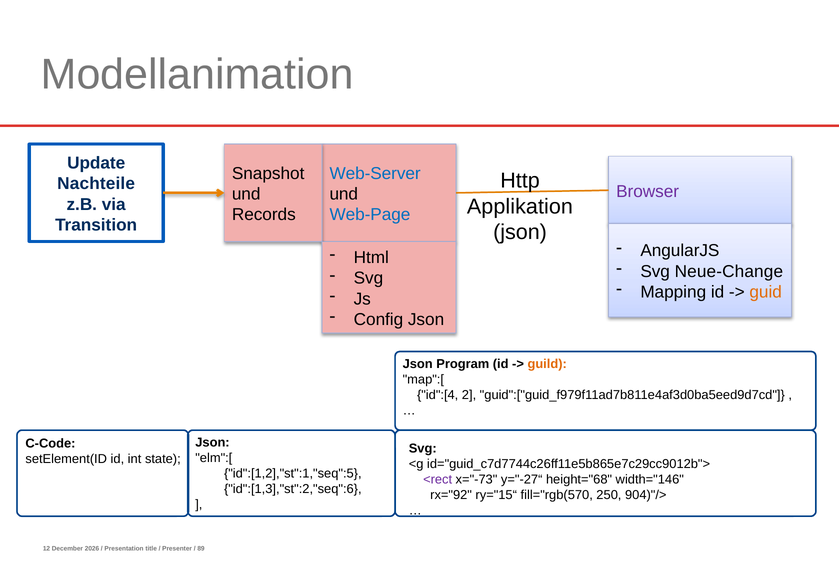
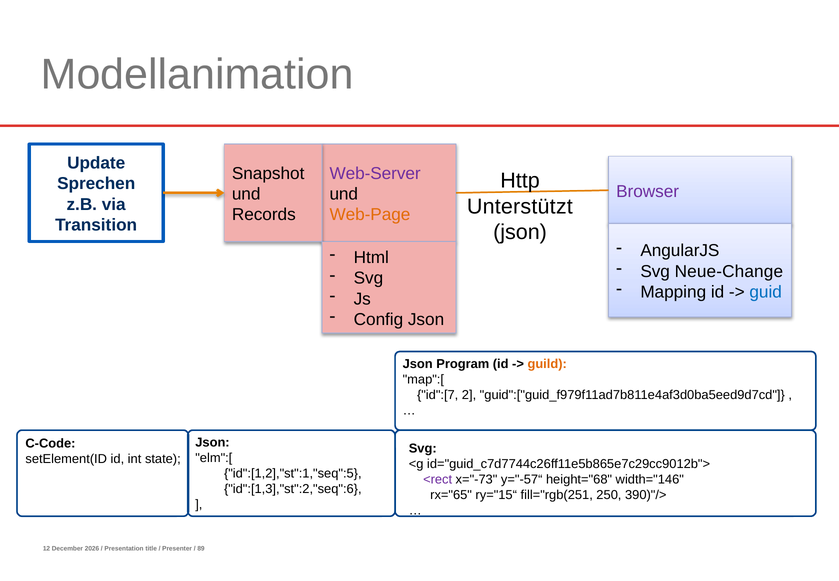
Web-Server colour: blue -> purple (375, 173)
Nachteile: Nachteile -> Sprechen (96, 184)
Applikation: Applikation -> Unterstützt (520, 206)
Web-Page colour: blue -> orange (370, 215)
guid colour: orange -> blue (766, 292)
id":[4: id":[4 -> id":[7 (438, 395)
y="-27“: y="-27“ -> y="-57“ (522, 480)
rx="92: rx="92 -> rx="65 (451, 495)
fill="rgb(570: fill="rgb(570 -> fill="rgb(251 (557, 495)
904)"/>: 904)"/> -> 390)"/> (646, 495)
